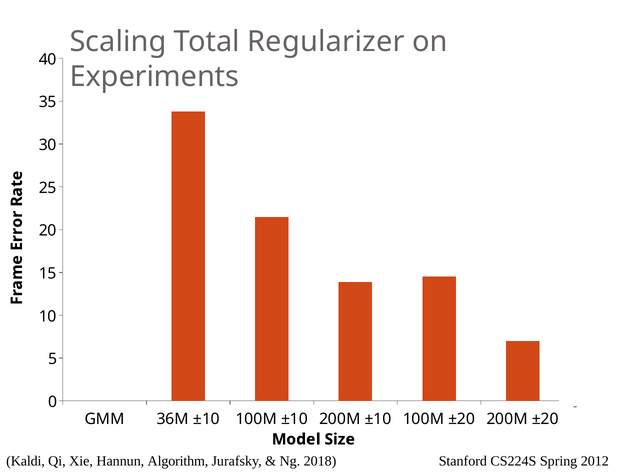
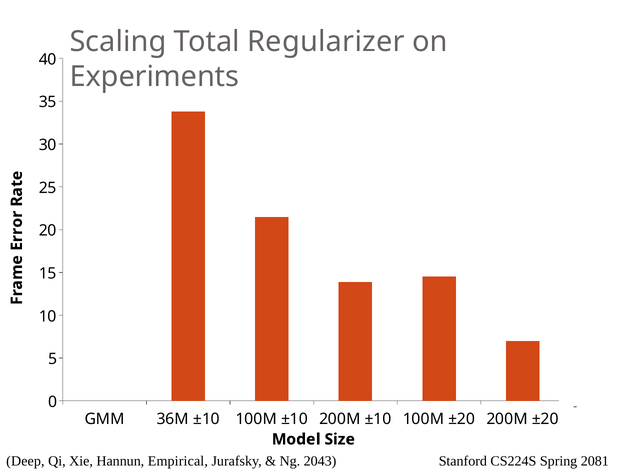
Kaldi: Kaldi -> Deep (25, 461)
Algorithm: Algorithm -> Empirical (178, 461)
2018: 2018 -> 2043 (320, 461)
2012: 2012 -> 2081 (595, 461)
